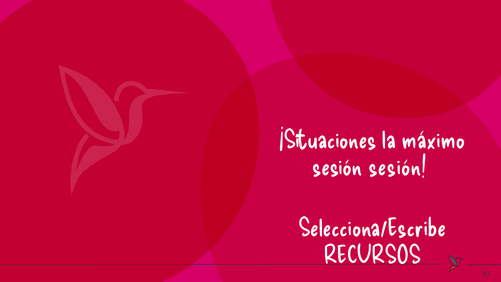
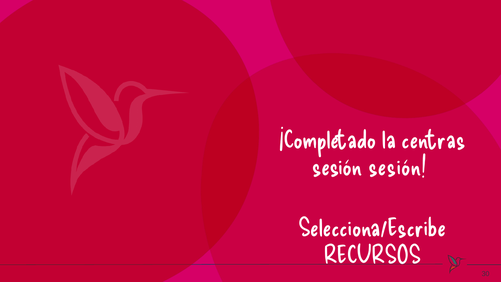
¡Situaciones: ¡Situaciones -> ¡Completado (328, 140)
máximo: máximo -> centras (434, 140)
